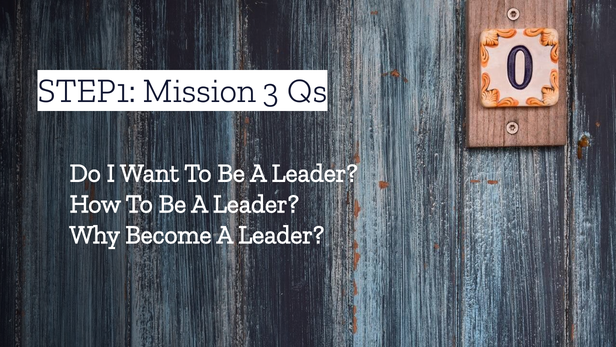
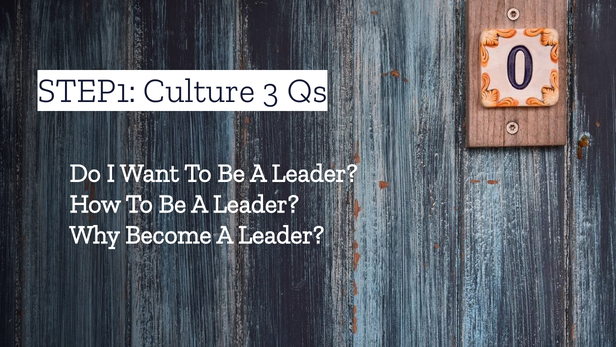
Mission: Mission -> Culture (199, 91)
